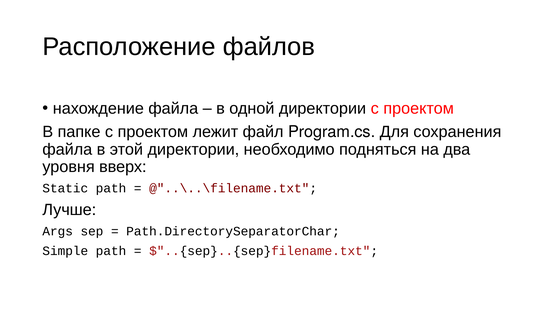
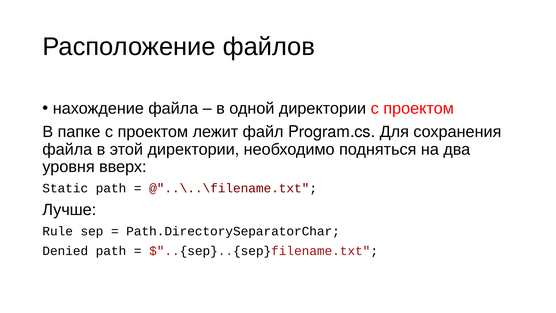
Args: Args -> Rule (58, 231)
Simple: Simple -> Denied (65, 251)
